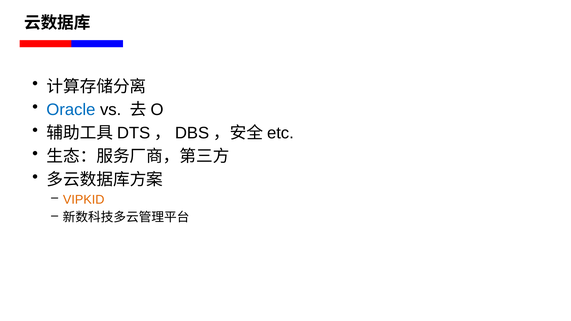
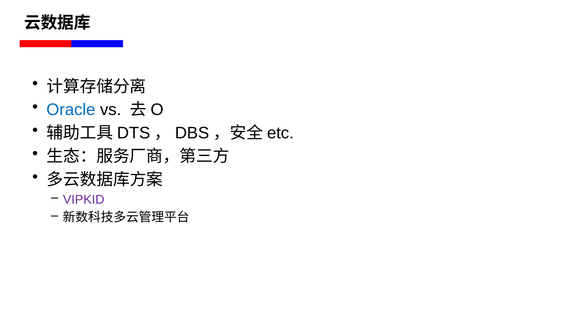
VIPKID colour: orange -> purple (84, 200)
